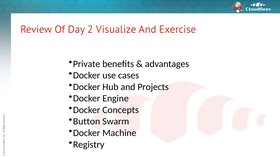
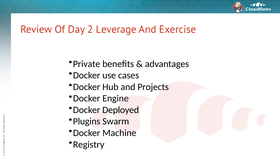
Visualize: Visualize -> Leverage (116, 29)
Concepts: Concepts -> Deployed (121, 110)
Button: Button -> Plugins (87, 122)
